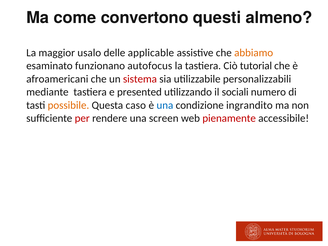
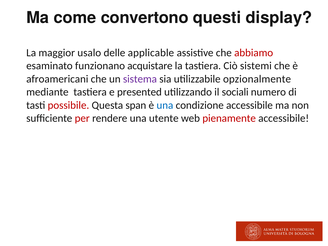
almeno: almeno -> display (279, 18)
abbiamo colour: orange -> red (254, 53)
autofocus: autofocus -> acquistare (150, 66)
tutorial: tutorial -> sistemi (256, 66)
sistema colour: red -> purple (140, 79)
personalizzabili: personalizzabili -> opzionalmente (257, 79)
possibile colour: orange -> red (68, 105)
caso: caso -> span (136, 105)
condizione ingrandito: ingrandito -> accessibile (249, 105)
screen: screen -> utente (164, 118)
